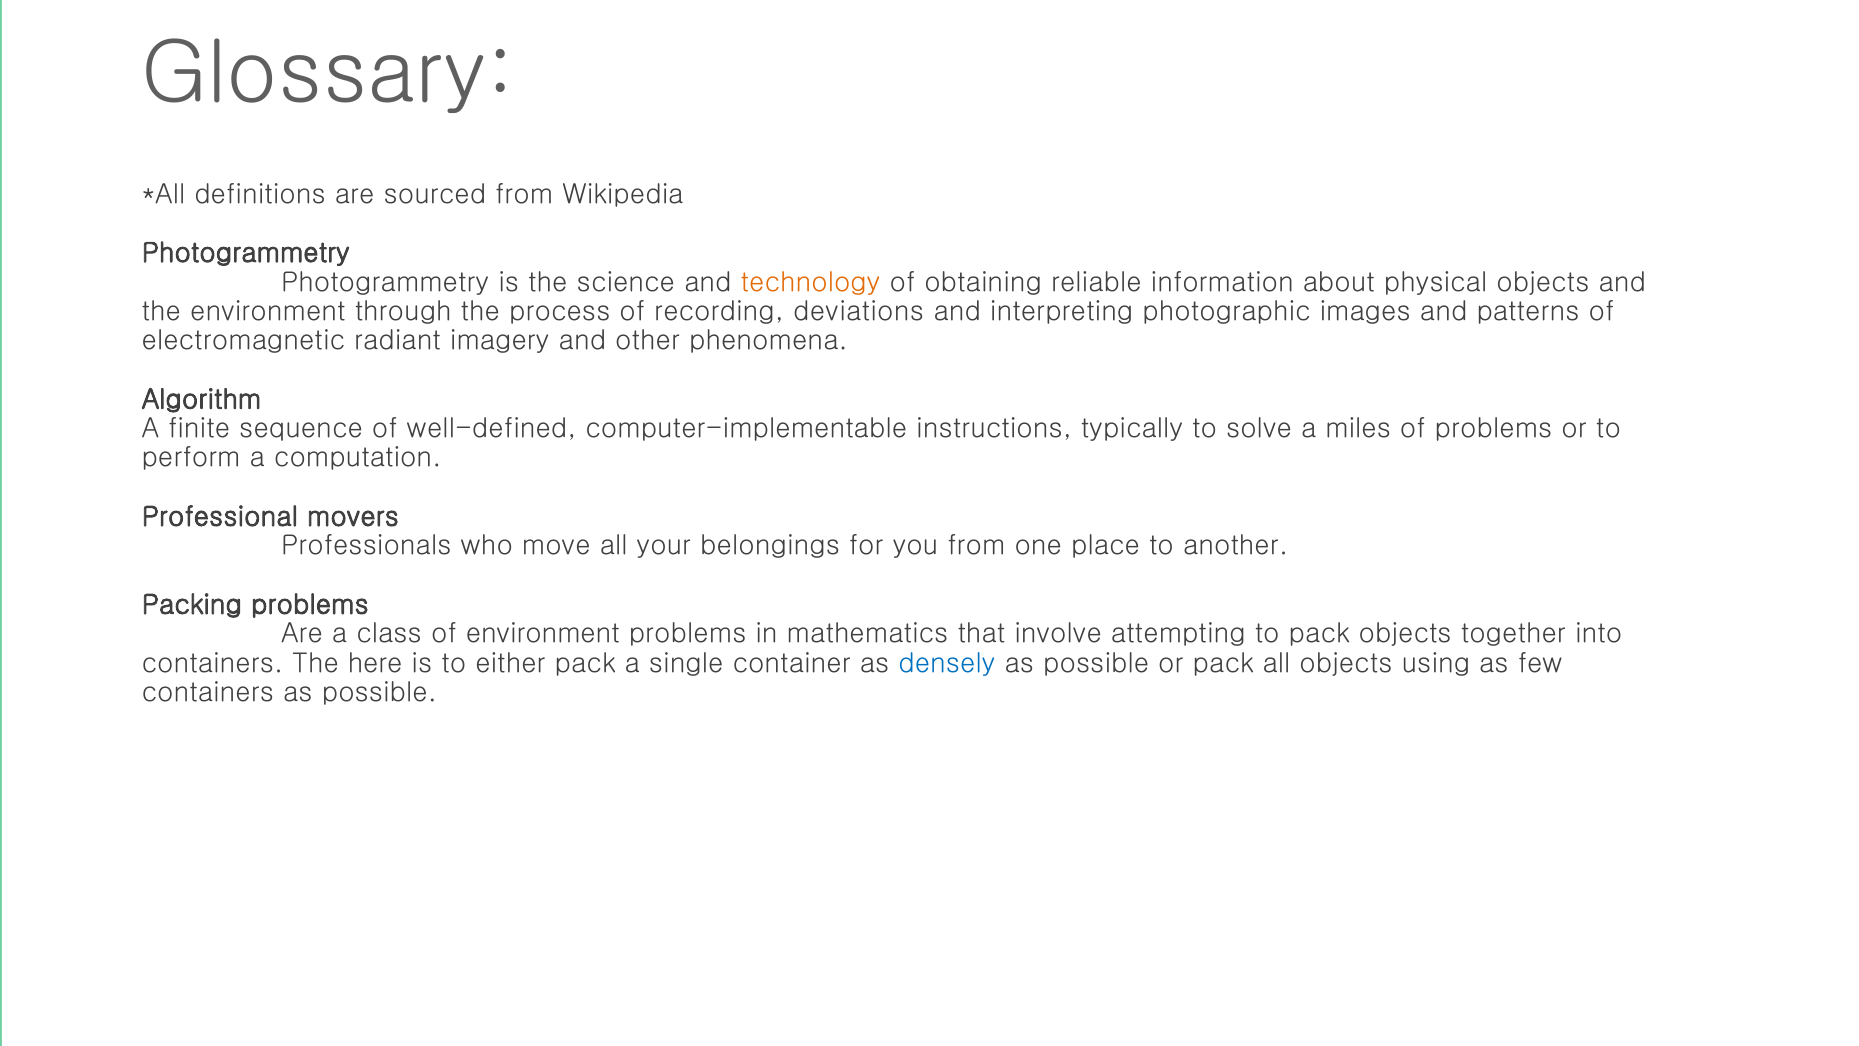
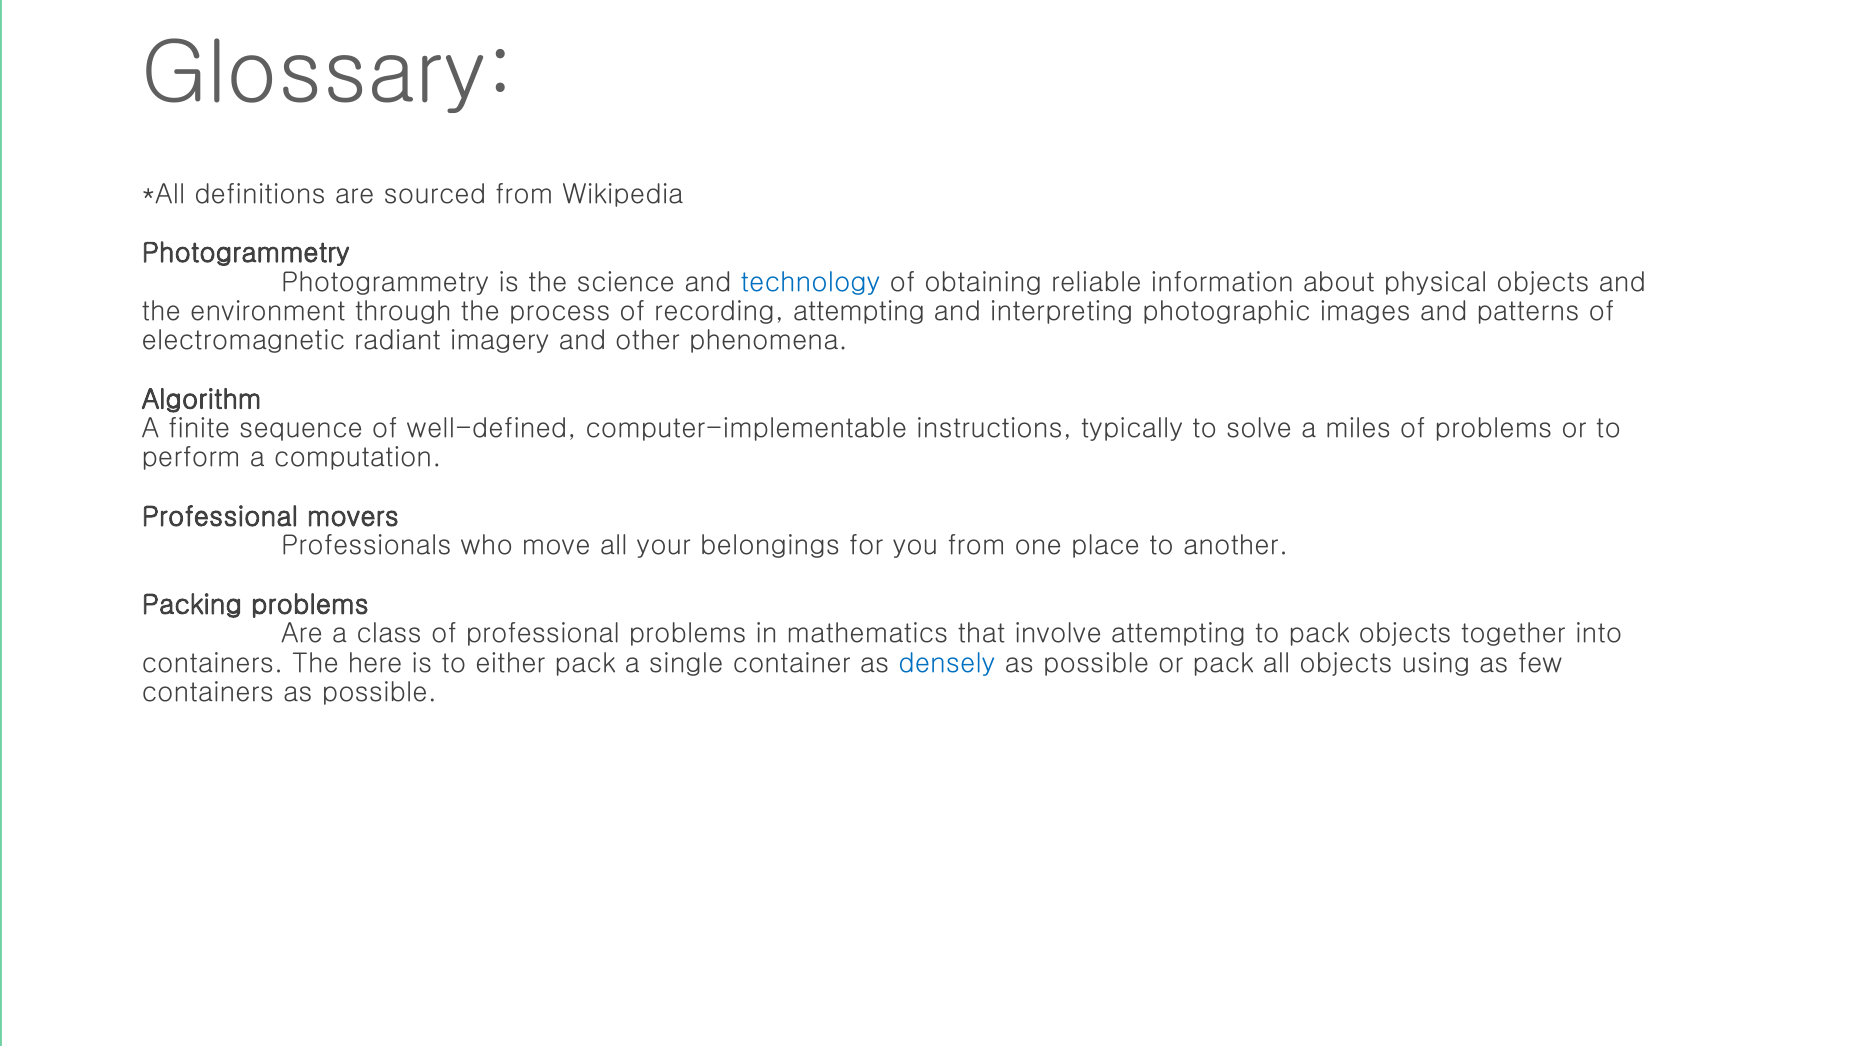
technology colour: orange -> blue (811, 282)
recording deviations: deviations -> attempting (859, 311)
of environment: environment -> professional (543, 634)
